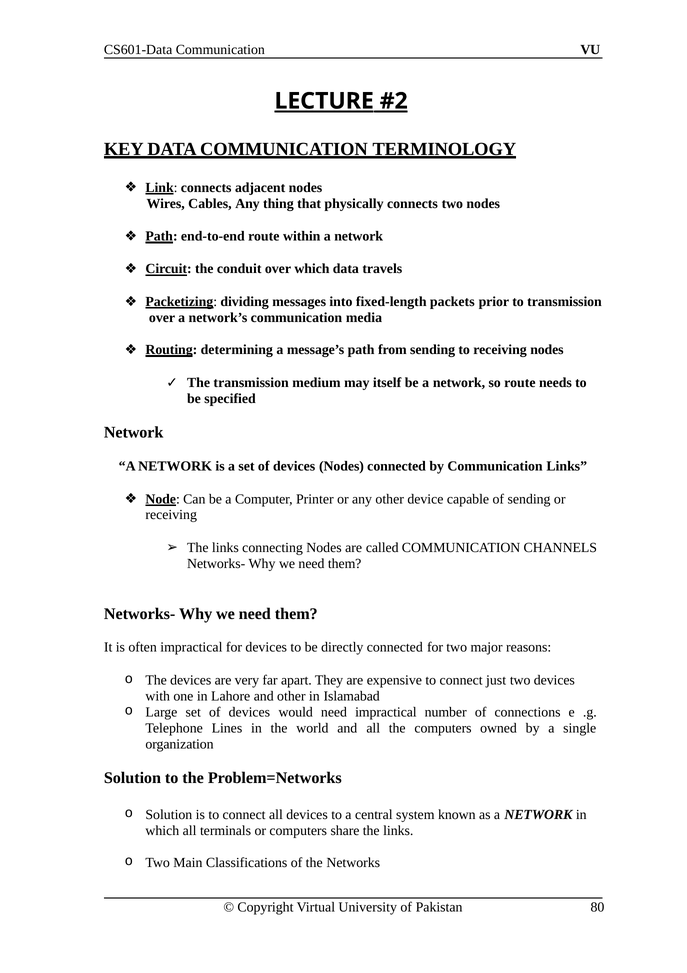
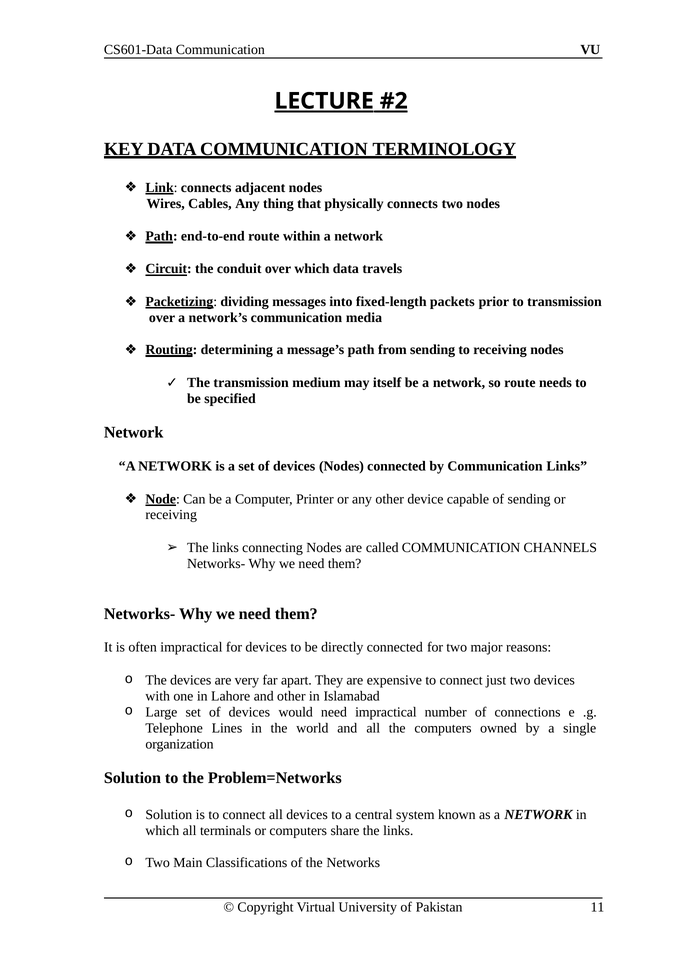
80: 80 -> 11 (597, 907)
